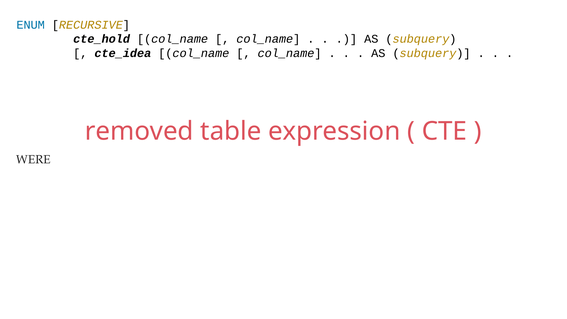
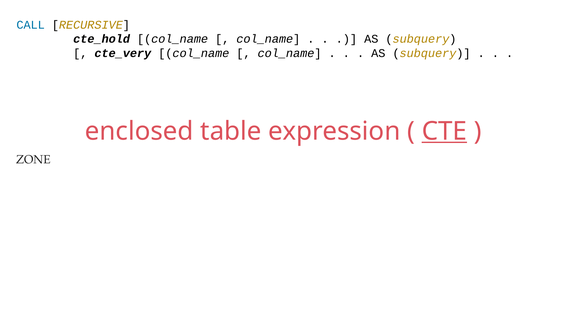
ENUM: ENUM -> CALL (31, 25)
cte_idea: cte_idea -> cte_very (123, 53)
removed: removed -> enclosed (139, 131)
CTE underline: none -> present (444, 131)
WERE: WERE -> ZONE (33, 159)
